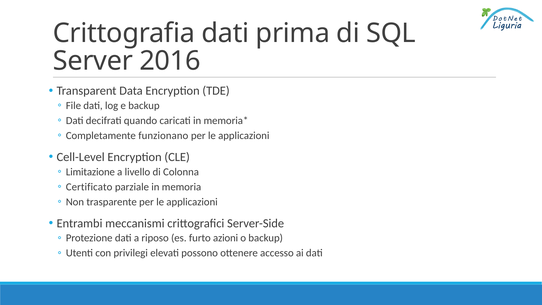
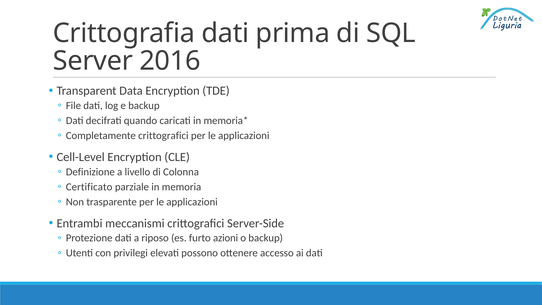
Completamente funzionano: funzionano -> crittografici (163, 135)
Limitazione: Limitazione -> Definizione (90, 172)
